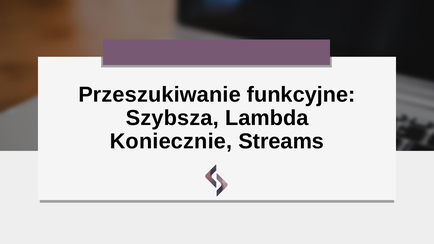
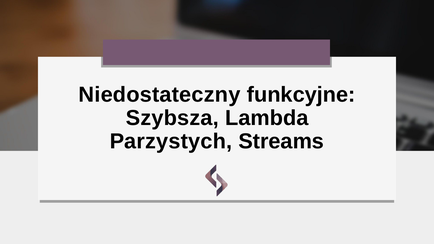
Przeszukiwanie: Przeszukiwanie -> Niedostateczny (160, 95)
Koniecznie: Koniecznie -> Parzystych (171, 142)
